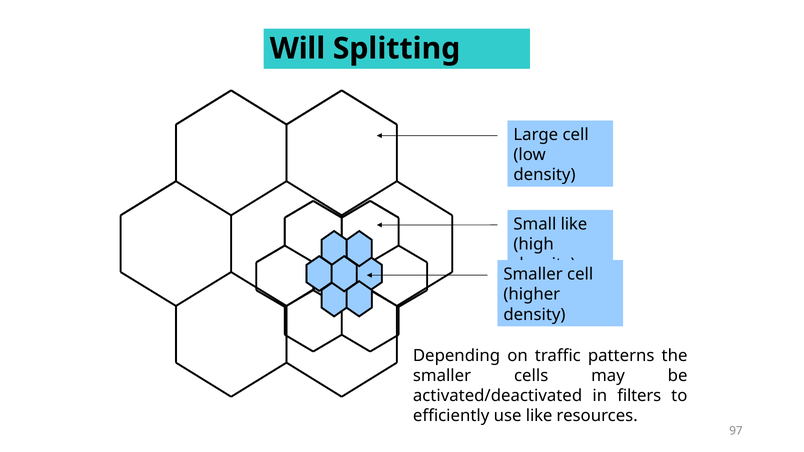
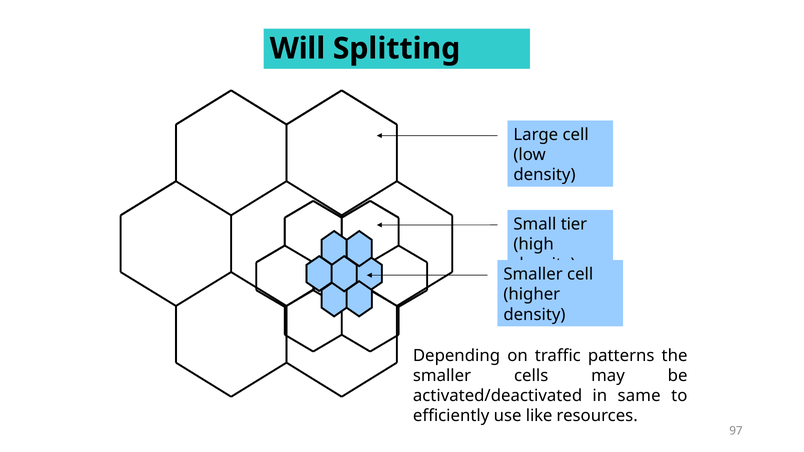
Small like: like -> tier (574, 224)
filters: filters -> same (639, 396)
